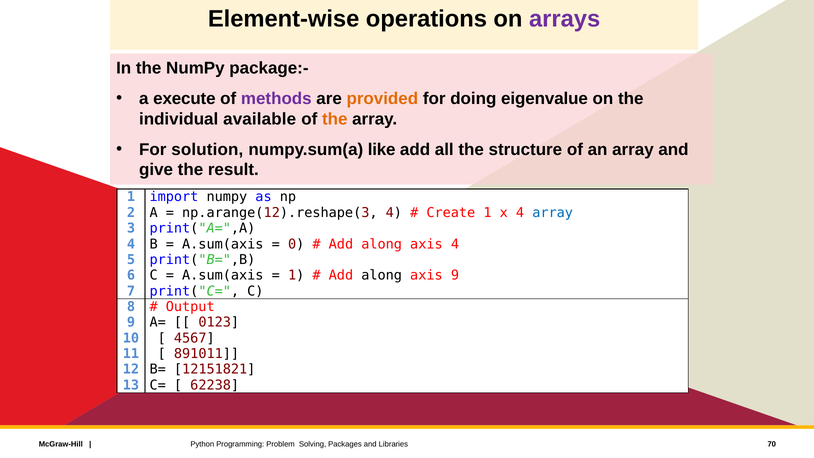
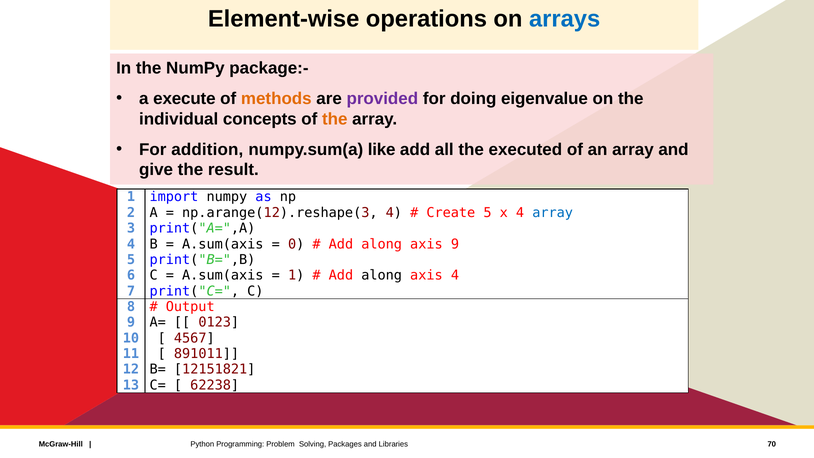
arrays colour: purple -> blue (565, 19)
methods colour: purple -> orange (276, 99)
provided colour: orange -> purple (382, 99)
available: available -> concepts (260, 119)
solution: solution -> addition (207, 149)
structure: structure -> executed (525, 149)
Create 1: 1 -> 5 (487, 213)
axis 4: 4 -> 9 (455, 244)
axis 9: 9 -> 4 (455, 275)
